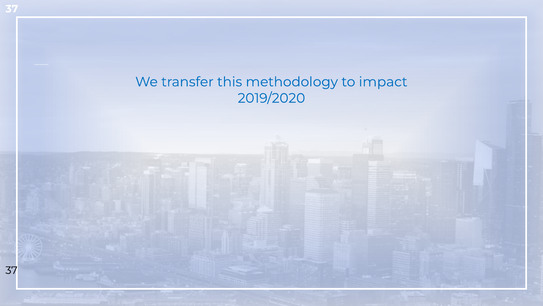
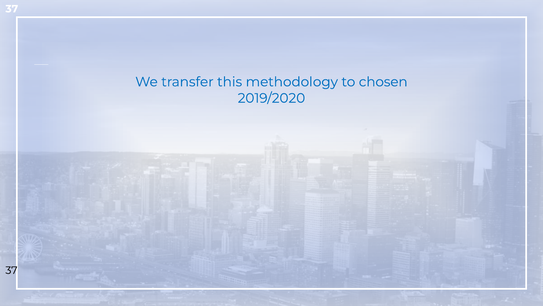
impact: impact -> chosen (383, 82)
